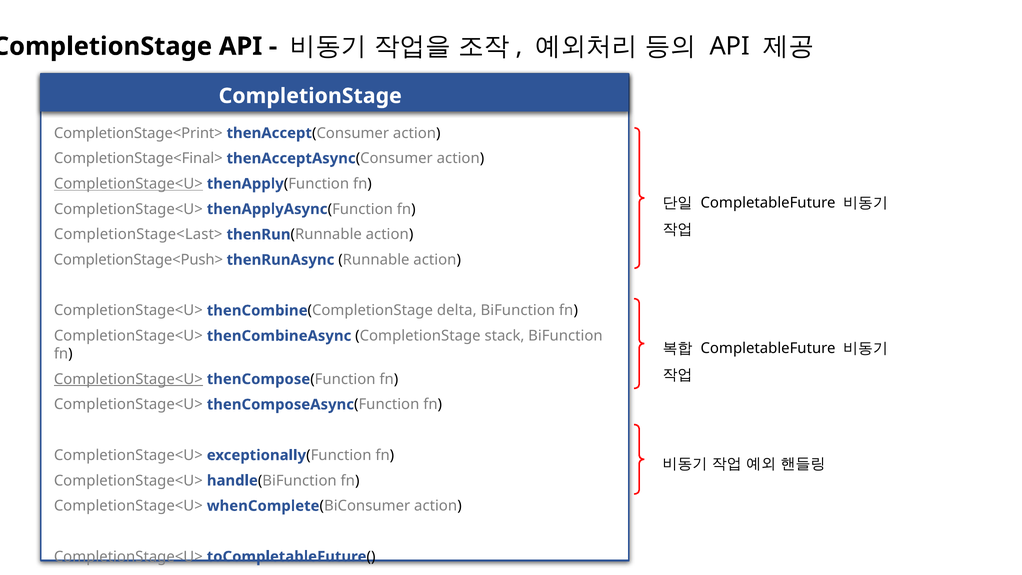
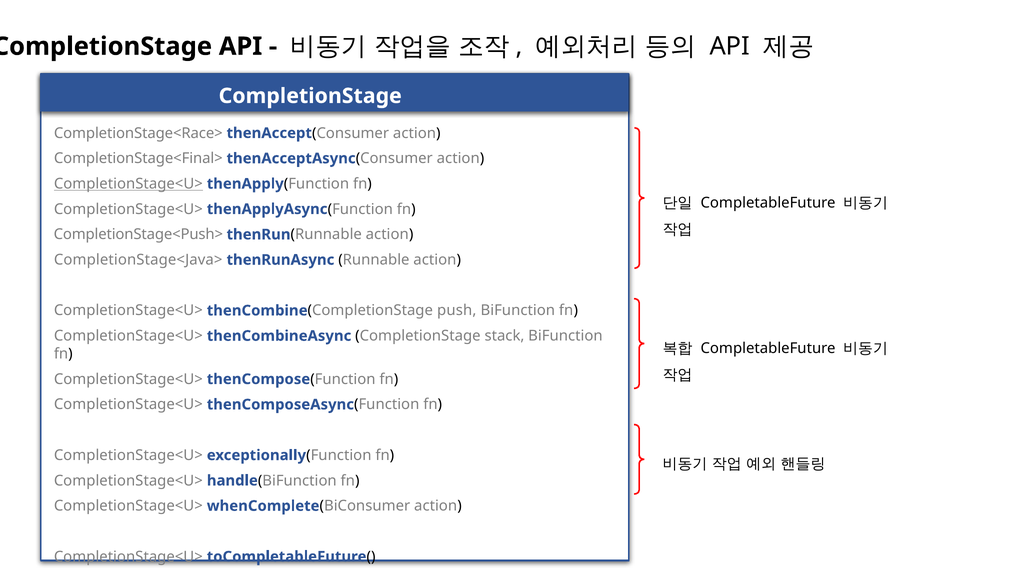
CompletionStage<Print>: CompletionStage<Print> -> CompletionStage<Race> (138, 133)
CompletionStage<Last>: CompletionStage<Last> -> CompletionStage<Push> (138, 234)
CompletionStage<Push>: CompletionStage<Push> -> CompletionStage<Java> (138, 260)
delta: delta -> push (457, 310)
CompletionStage<U> underline: present -> none (128, 379)
